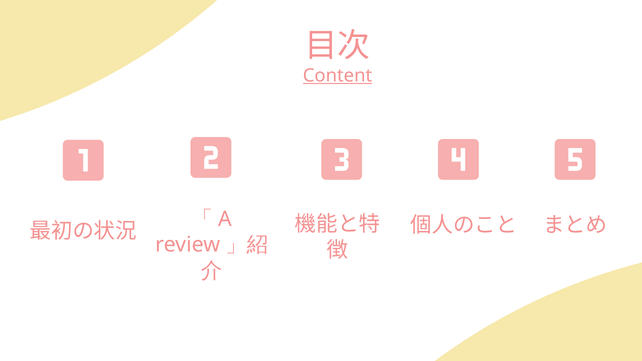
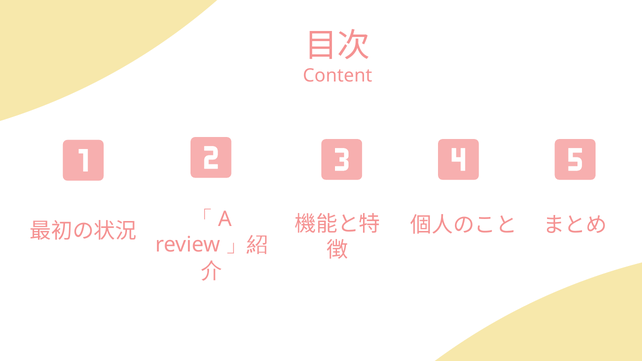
Content underline: present -> none (338, 76)
